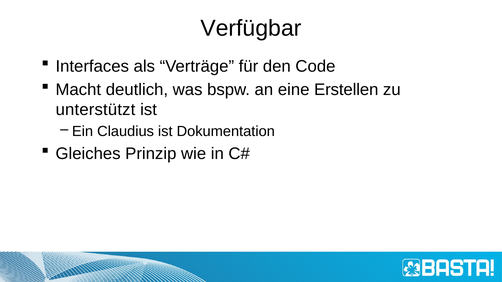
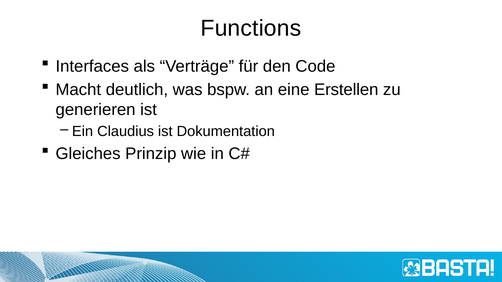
Verfügbar: Verfügbar -> Functions (251, 28)
unterstützt: unterstützt -> generieren (96, 110)
